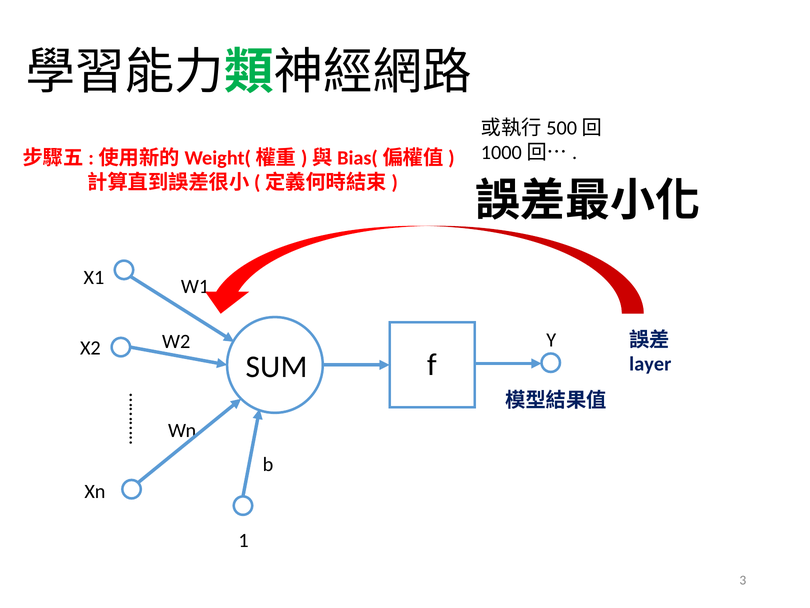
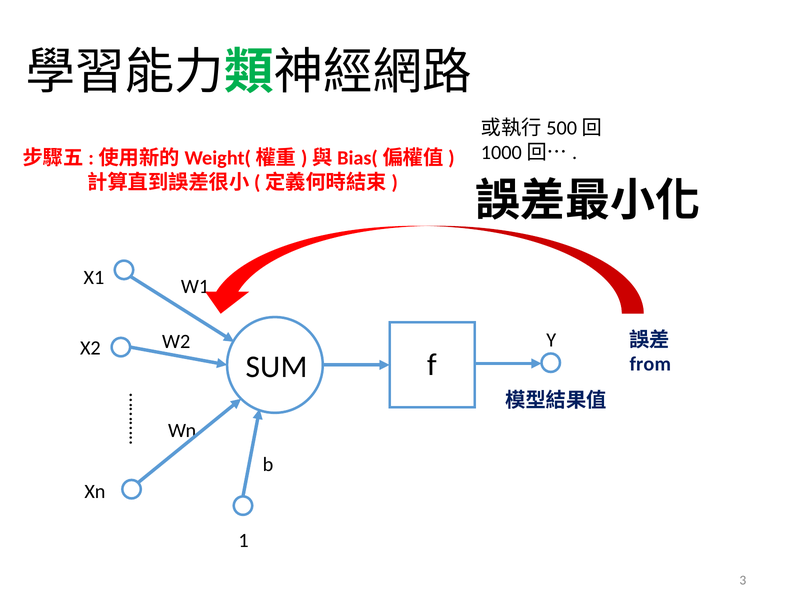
layer: layer -> from (650, 364)
